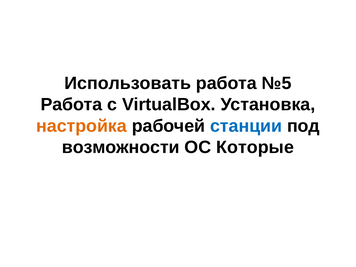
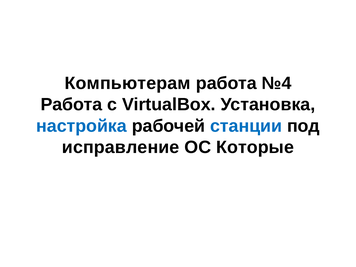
Использовать: Использовать -> Компьютерам (128, 83)
№5: №5 -> №4 (277, 83)
настройка colour: orange -> blue (81, 126)
возможности: возможности -> исправление (121, 147)
